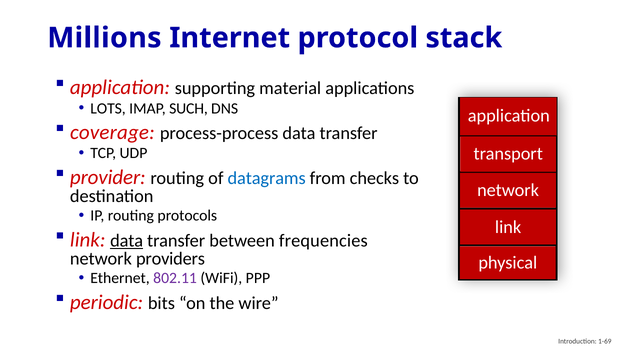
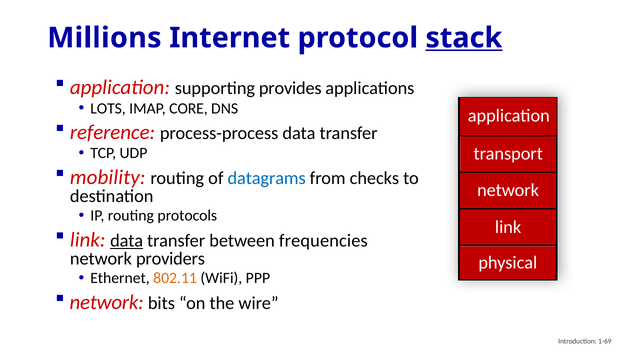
stack underline: none -> present (464, 38)
material: material -> provides (290, 88)
SUCH: SUCH -> CORE (188, 108)
coverage: coverage -> reference (113, 132)
provider: provider -> mobility (108, 177)
802.11 colour: purple -> orange (175, 279)
periodic: periodic -> network (107, 302)
